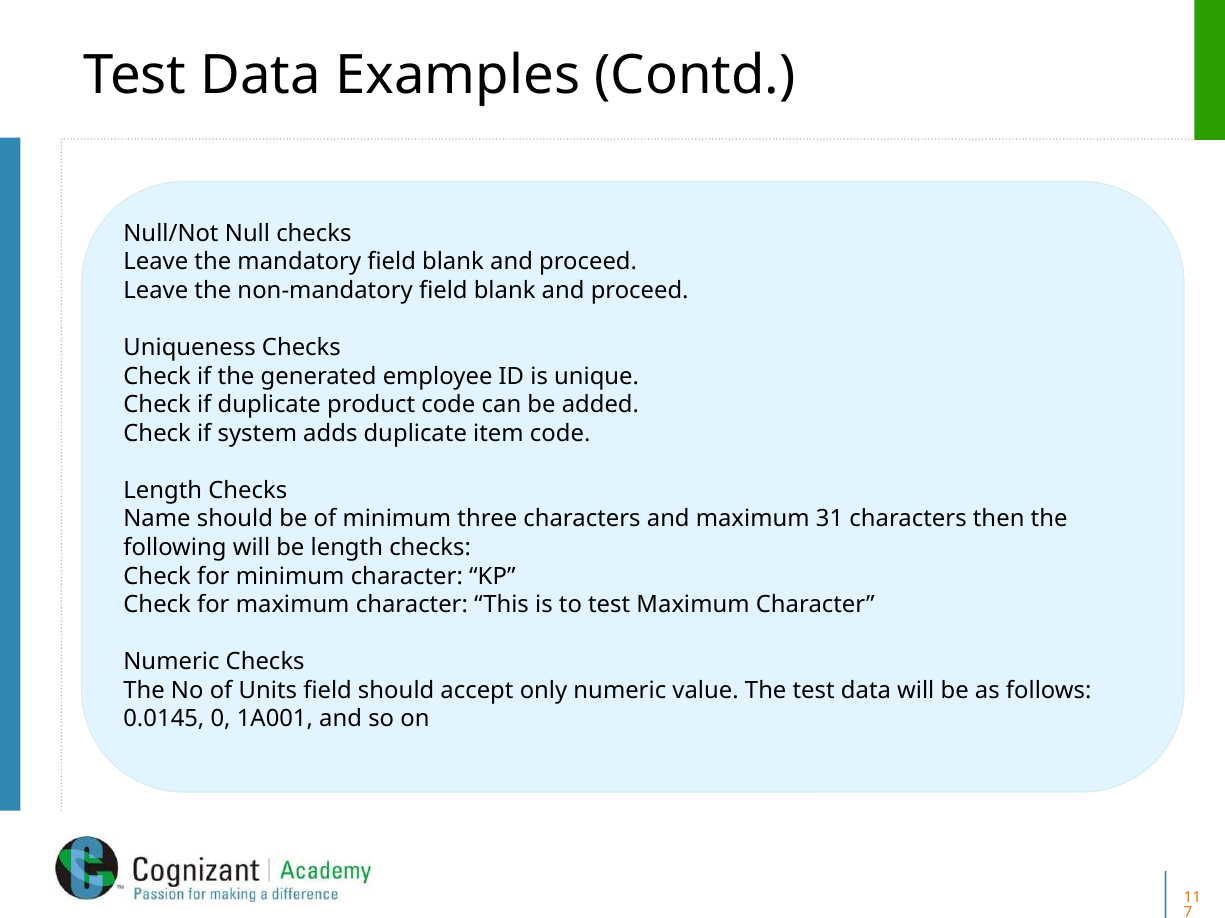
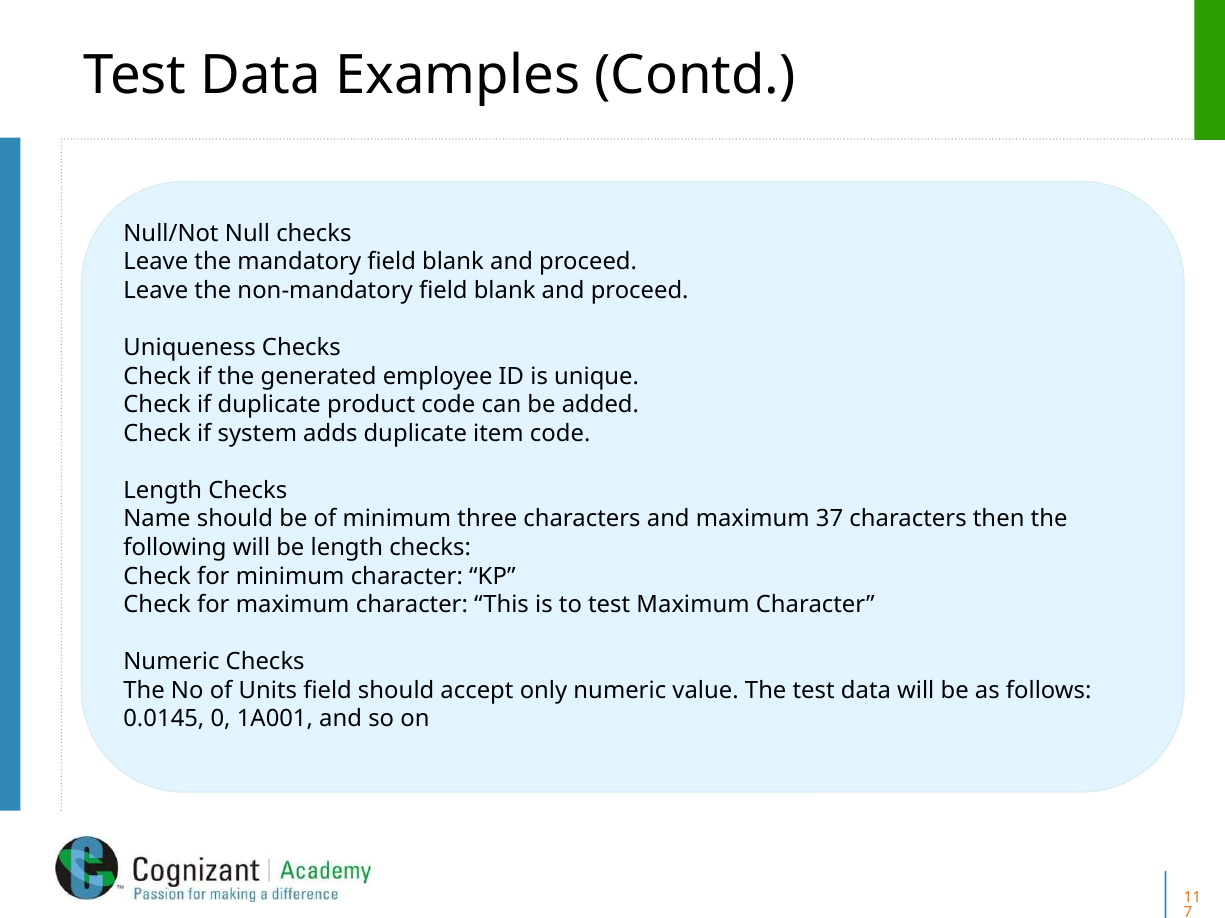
31: 31 -> 37 (830, 519)
